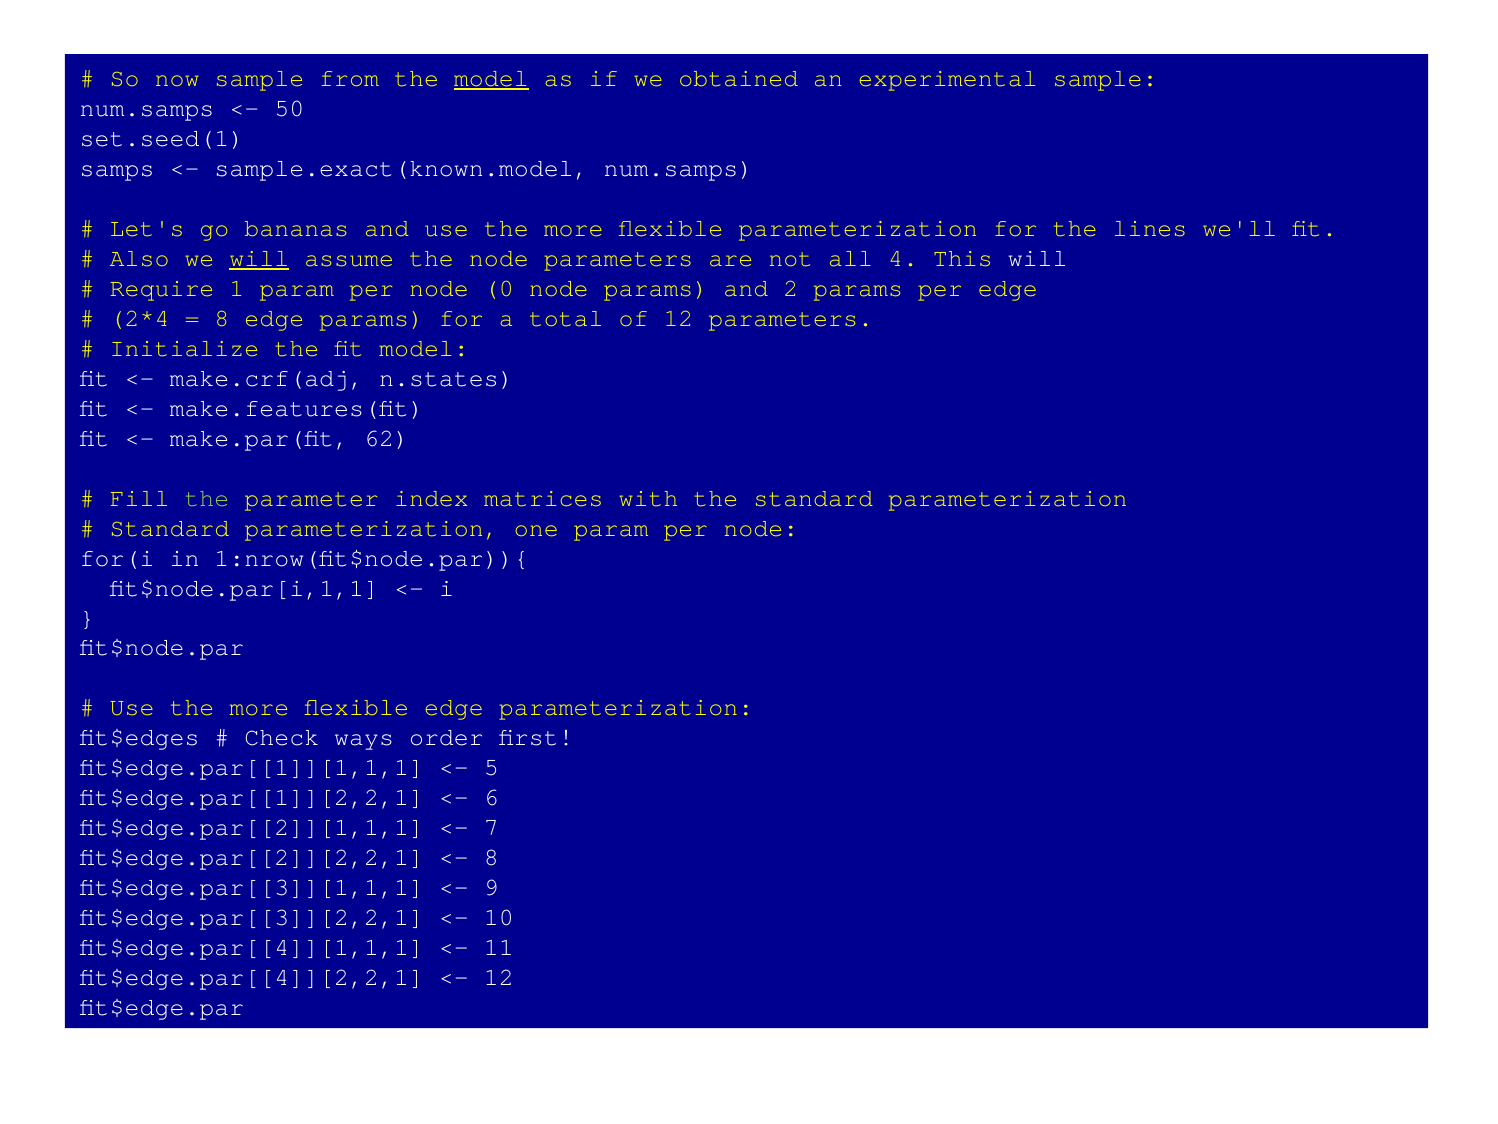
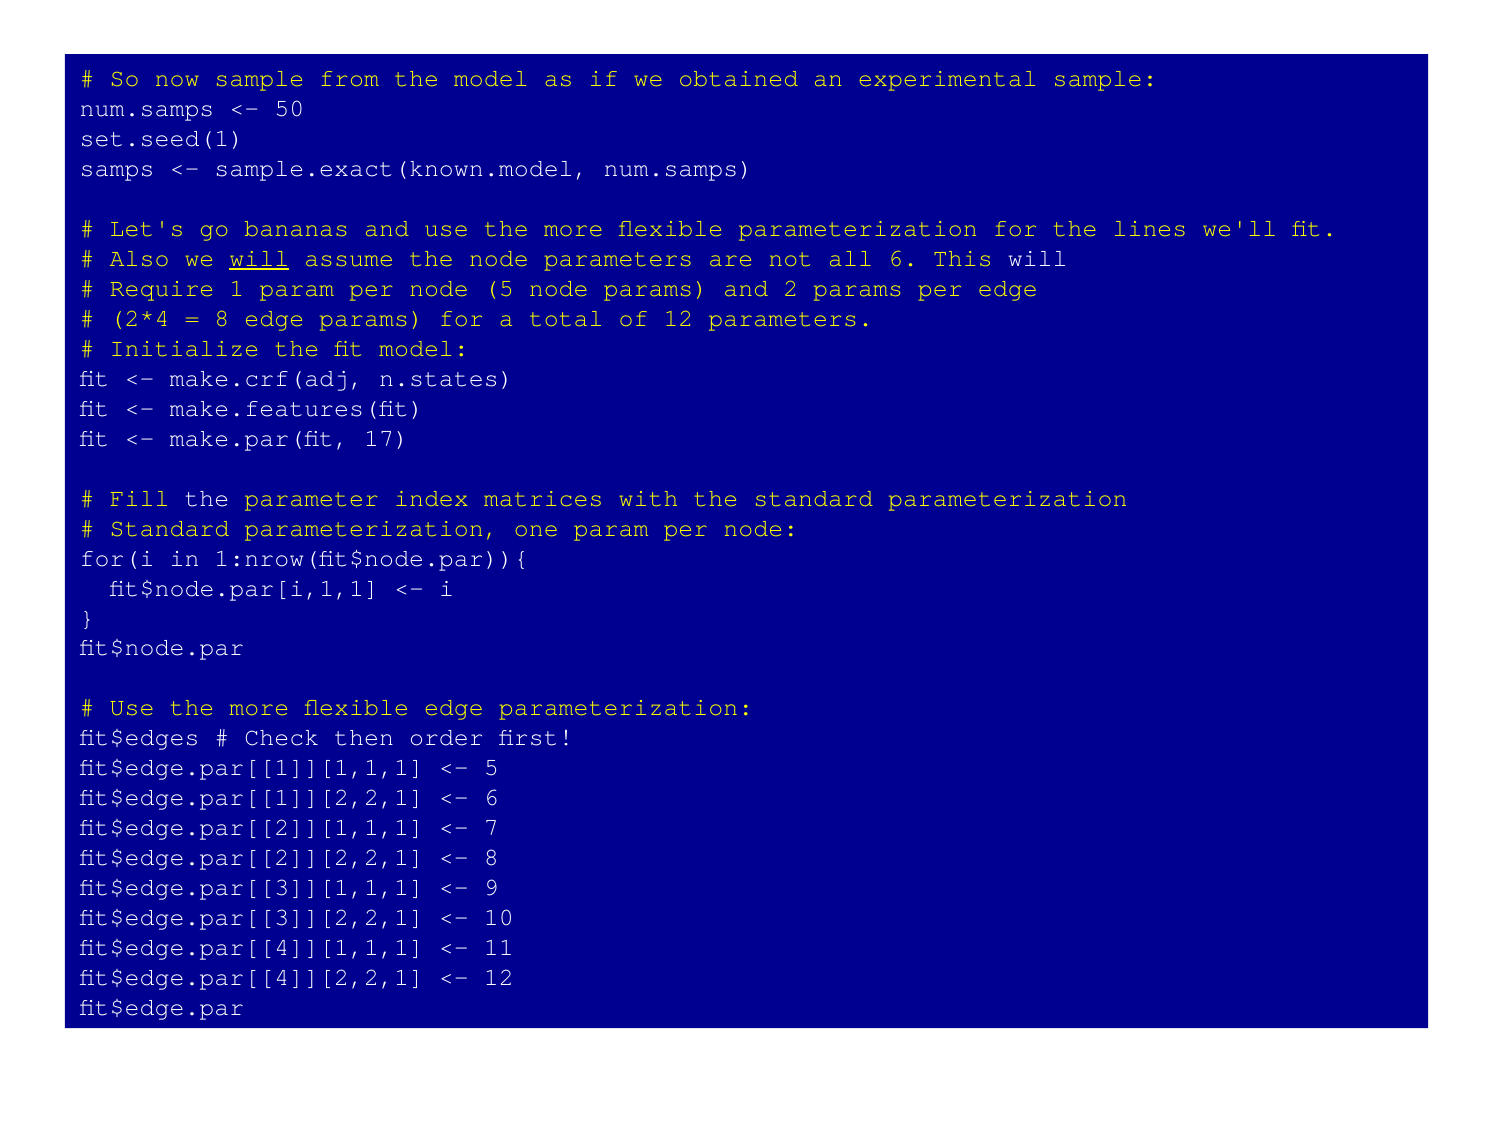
model underline: present -> none (491, 78)
all 4: 4 -> 6 (903, 258)
node 0: 0 -> 5 (499, 288)
62: 62 -> 17 (387, 438)
the colour: light green -> white (207, 498)
ways: ways -> then (364, 737)
